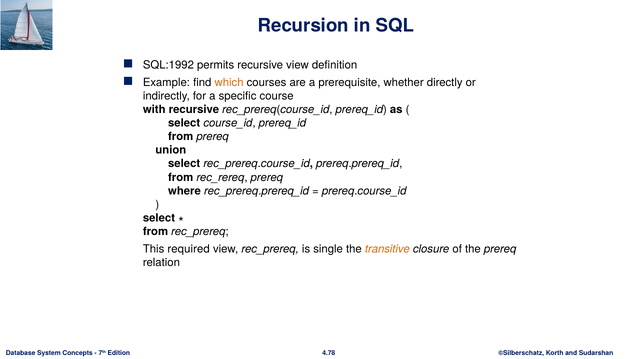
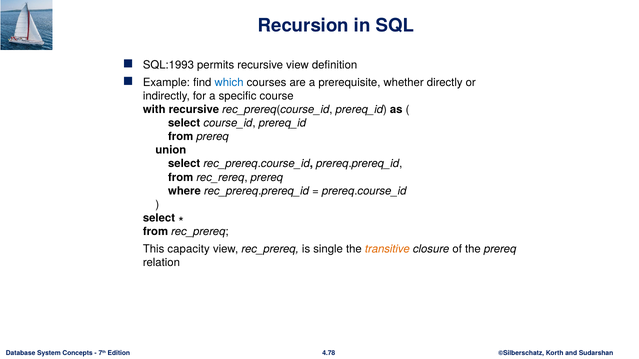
SQL:1992: SQL:1992 -> SQL:1993 (168, 65)
which colour: orange -> blue (229, 82)
required: required -> capacity (189, 249)
